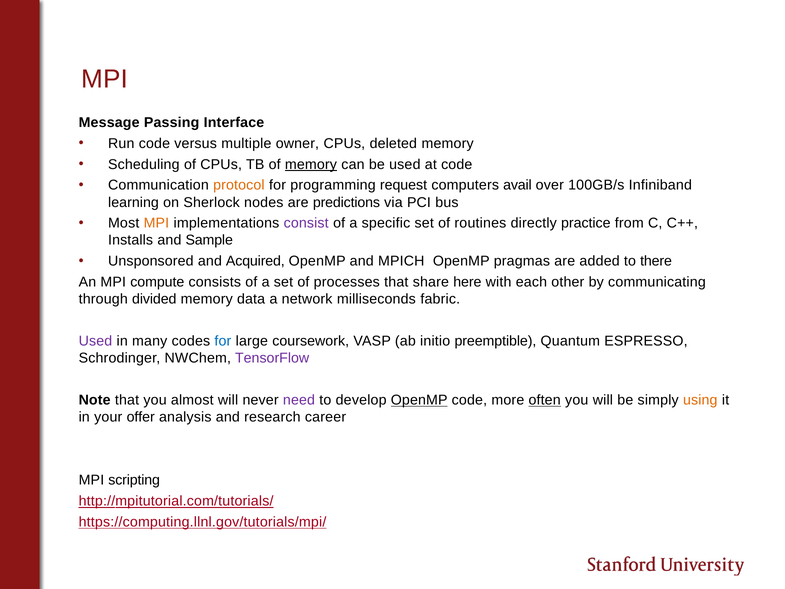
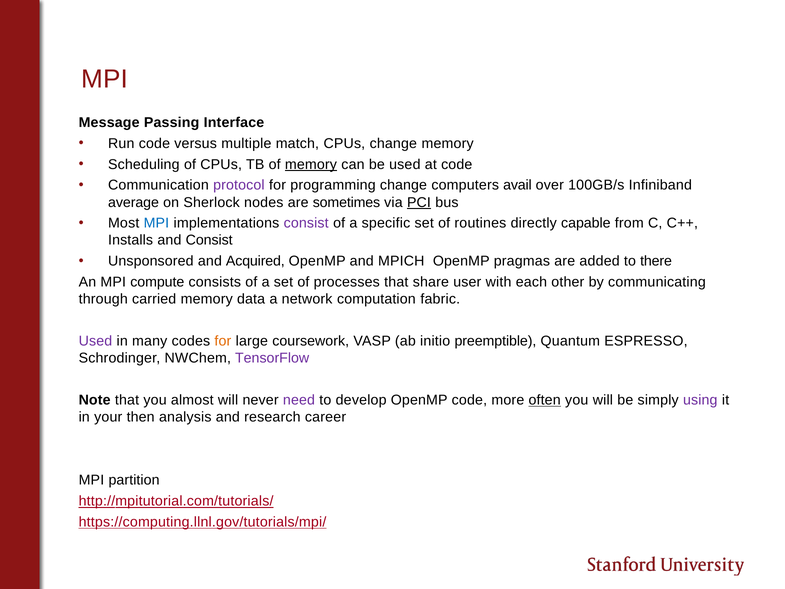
owner: owner -> match (297, 143)
CPUs deleted: deleted -> change (393, 143)
protocol colour: orange -> purple (239, 185)
programming request: request -> change (403, 185)
learning: learning -> average (134, 202)
predictions: predictions -> sometimes (346, 202)
PCI underline: none -> present (419, 202)
MPI colour: orange -> blue (156, 223)
practice: practice -> capable (586, 223)
and Sample: Sample -> Consist (209, 240)
here: here -> user (467, 282)
divided: divided -> carried (154, 299)
milliseconds: milliseconds -> computation (376, 299)
for colour: blue -> orange (223, 341)
OpenMP underline: present -> none (419, 400)
using colour: orange -> purple (700, 400)
offer: offer -> then (141, 417)
scripting: scripting -> partition (134, 480)
